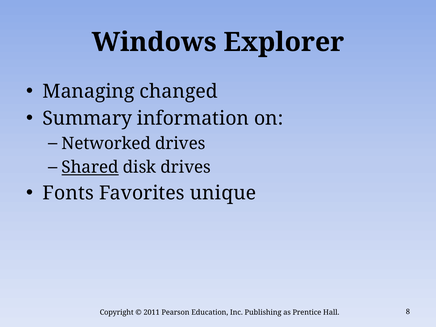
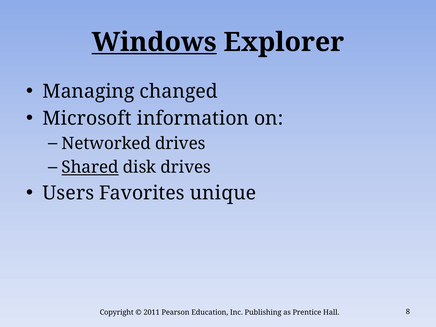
Windows underline: none -> present (154, 42)
Summary: Summary -> Microsoft (87, 119)
Fonts: Fonts -> Users (68, 193)
